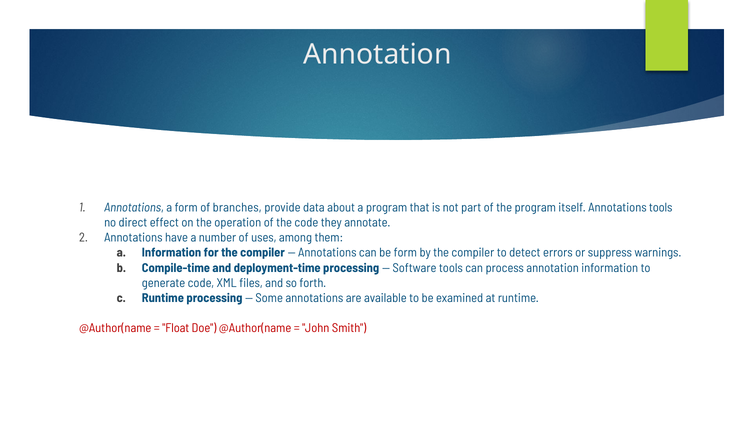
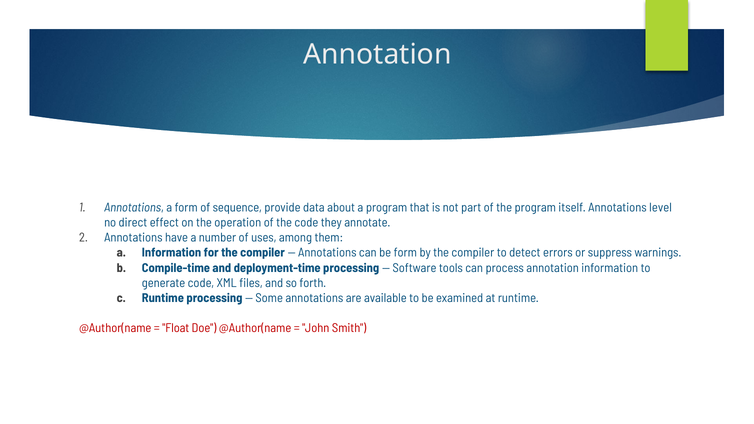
branches: branches -> sequence (237, 208)
Annotations tools: tools -> level (661, 208)
